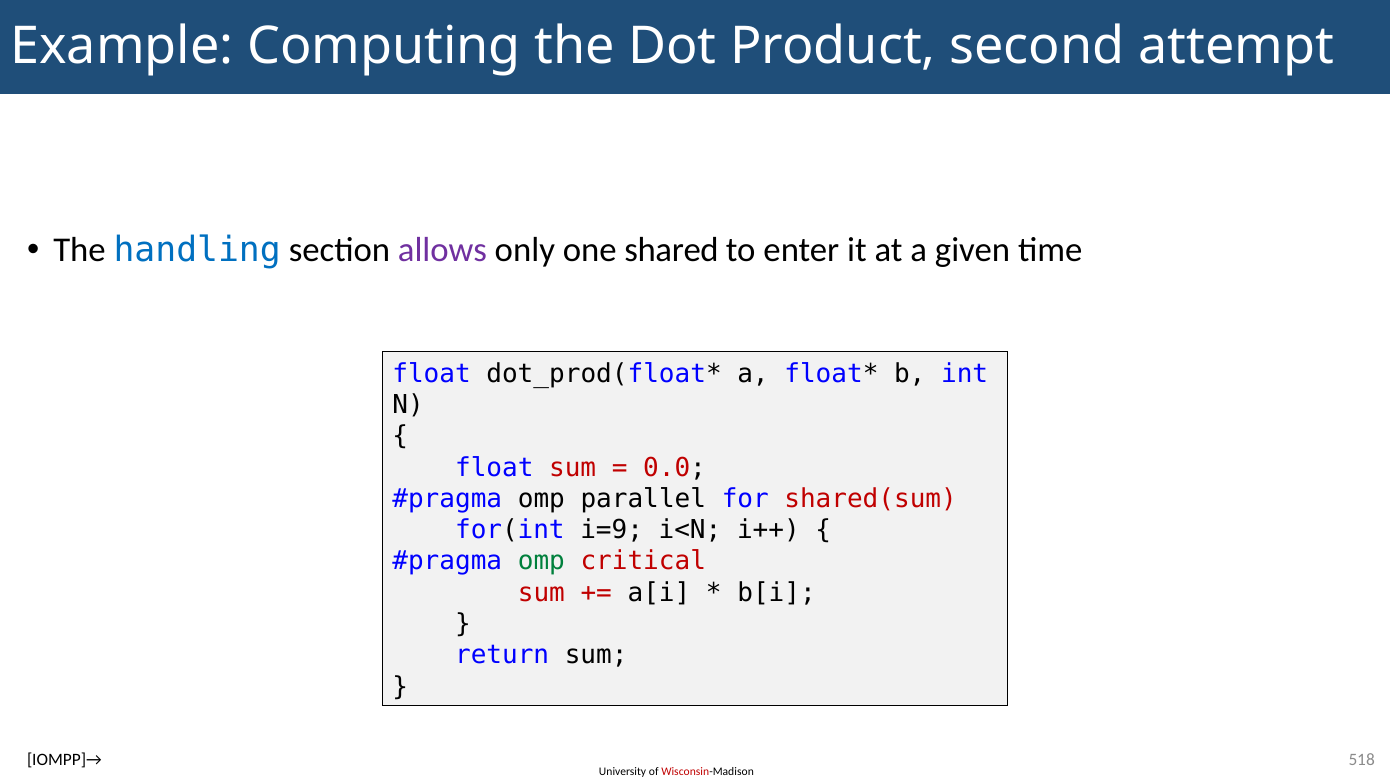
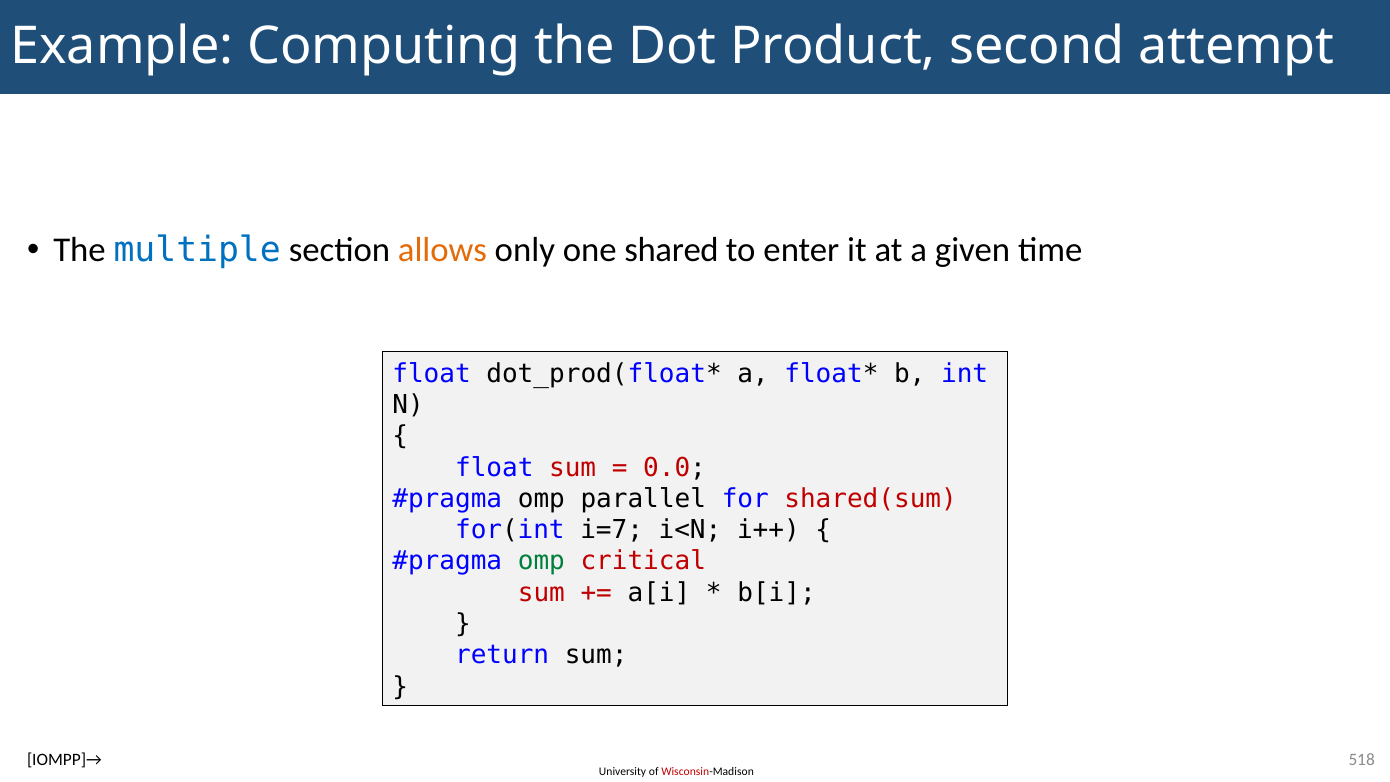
handling: handling -> multiple (197, 250)
allows colour: purple -> orange (442, 250)
i=9: i=9 -> i=7 (612, 530)
